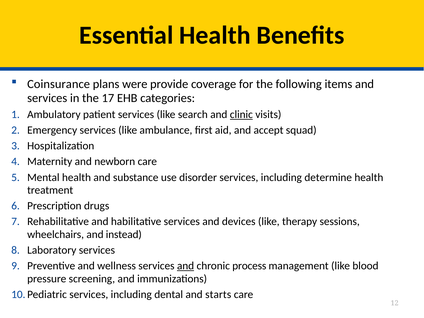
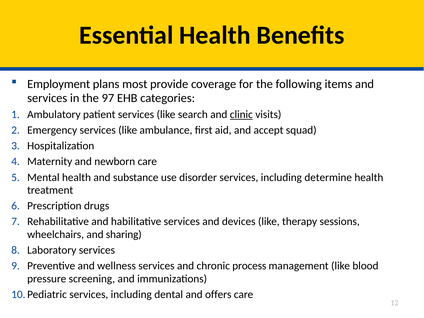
Coinsurance: Coinsurance -> Employment (59, 84)
were: were -> most (135, 84)
17: 17 -> 97 (108, 98)
instead: instead -> sharing (124, 234)
and underline: present -> none (186, 266)
starts: starts -> offers (218, 294)
